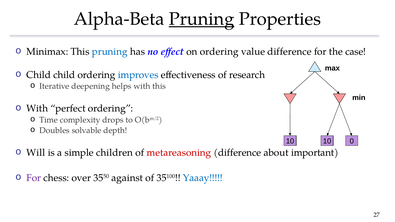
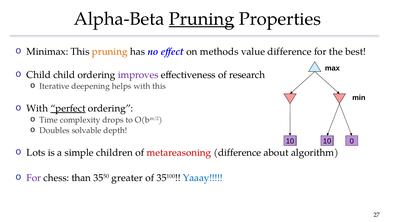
pruning colour: blue -> orange (110, 52)
on ordering: ordering -> methods (219, 52)
case: case -> best (356, 52)
improves colour: blue -> purple (138, 75)
perfect underline: none -> present (68, 109)
Will: Will -> Lots (36, 153)
important: important -> algorithm (315, 153)
over: over -> than (81, 178)
against: against -> greater (127, 178)
